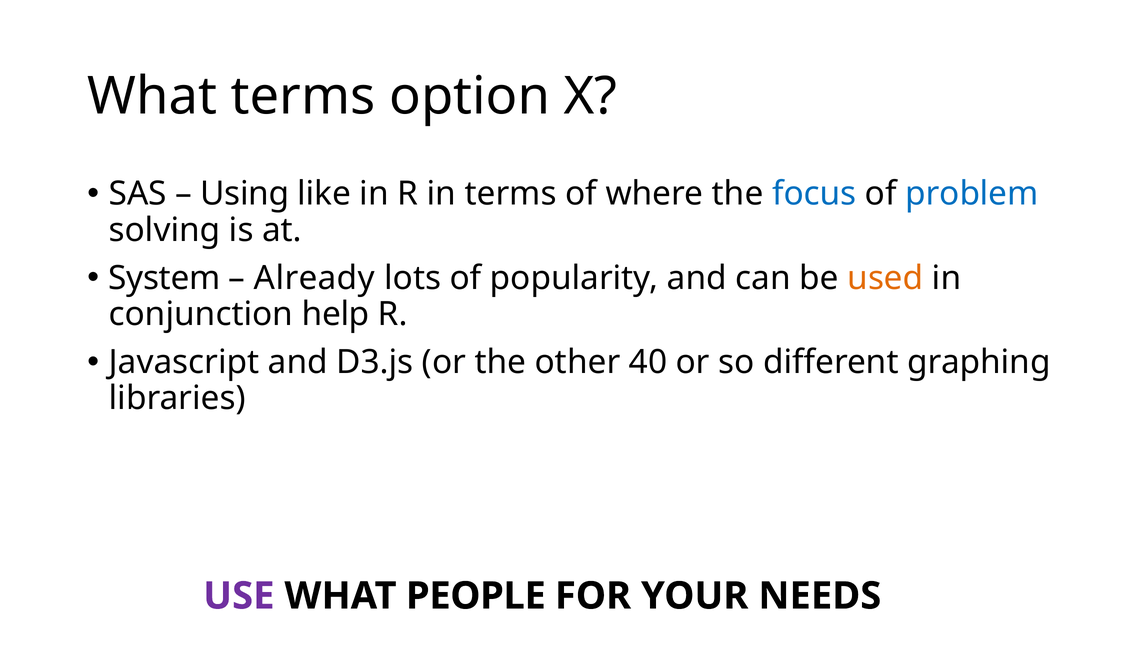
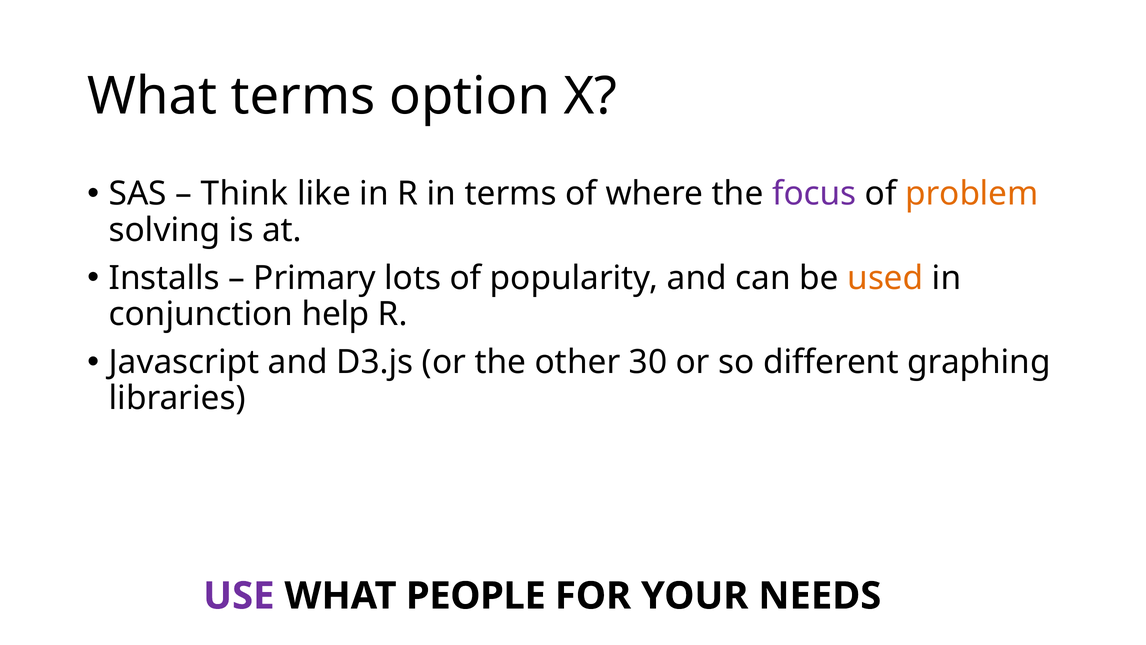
Using: Using -> Think (244, 194)
focus colour: blue -> purple (814, 194)
problem colour: blue -> orange (972, 194)
System: System -> Installs (164, 278)
Already: Already -> Primary (315, 278)
40: 40 -> 30 (648, 362)
